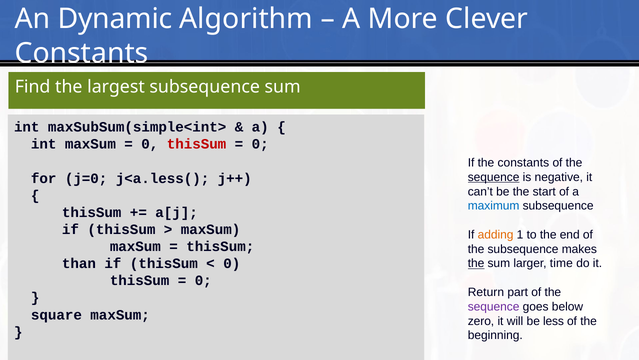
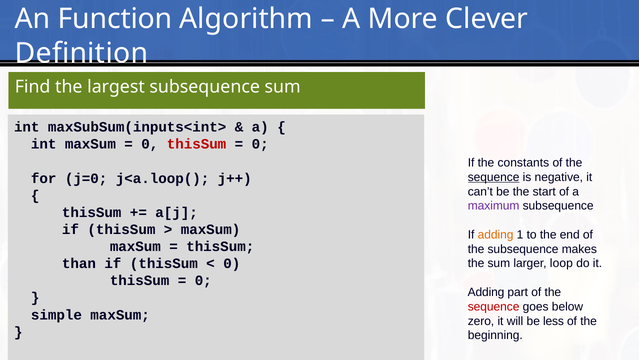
Dynamic: Dynamic -> Function (115, 19)
Constants: Constants -> Definition (81, 53)
maxSubSum(simple<int>: maxSubSum(simple<int> -> maxSubSum(inputs<int> (137, 127)
j<a.less(: j<a.less( -> j<a.loop( (163, 178)
maximum colour: blue -> purple (494, 206)
the underline: present -> none (476, 263)
time: time -> loop (561, 263)
Return: Return -> Adding (486, 292)
sequence colour: purple -> red (494, 306)
square: square -> simple (56, 314)
